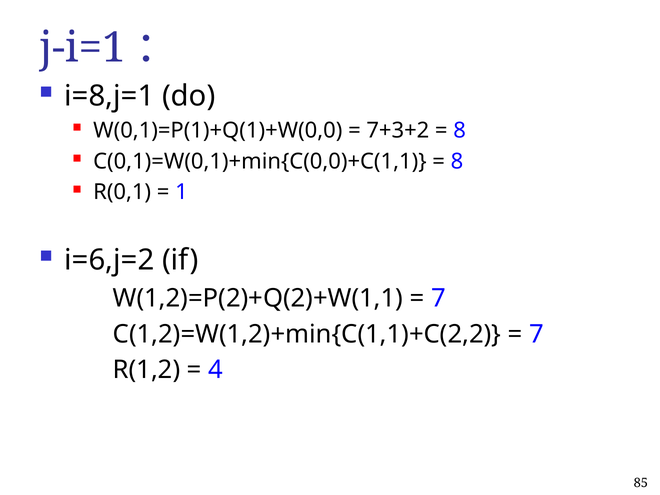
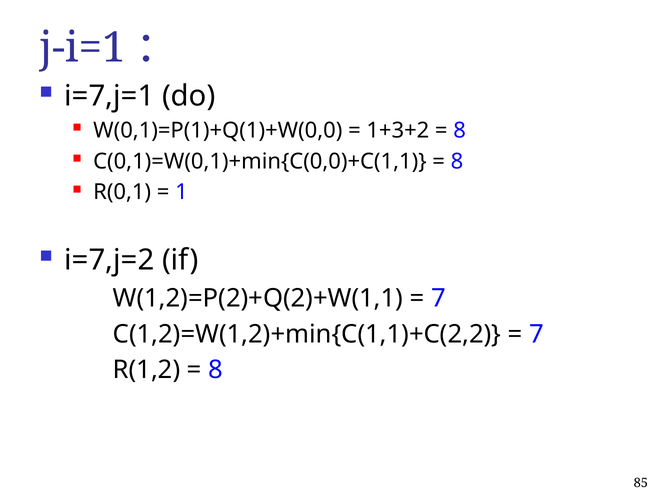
i=8,j=1: i=8,j=1 -> i=7,j=1 (109, 96)
7+3+2: 7+3+2 -> 1+3+2 (398, 131)
i=6,j=2: i=6,j=2 -> i=7,j=2 (109, 260)
4: 4 -> 8 (216, 370)
